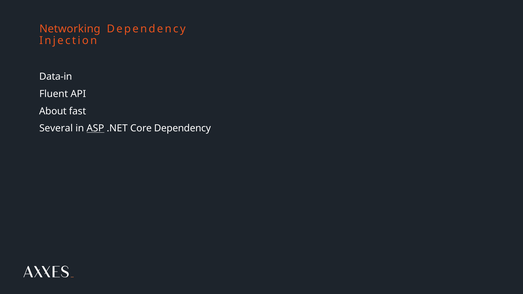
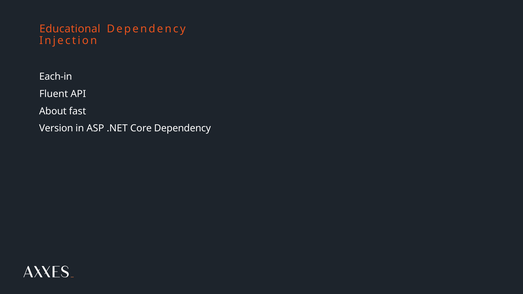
Networking: Networking -> Educational (70, 29)
Data-in: Data-in -> Each-in (56, 77)
Several: Several -> Version (56, 128)
ASP underline: present -> none (95, 128)
